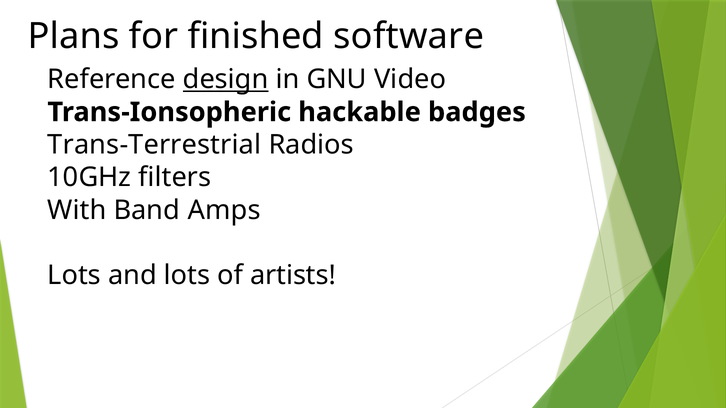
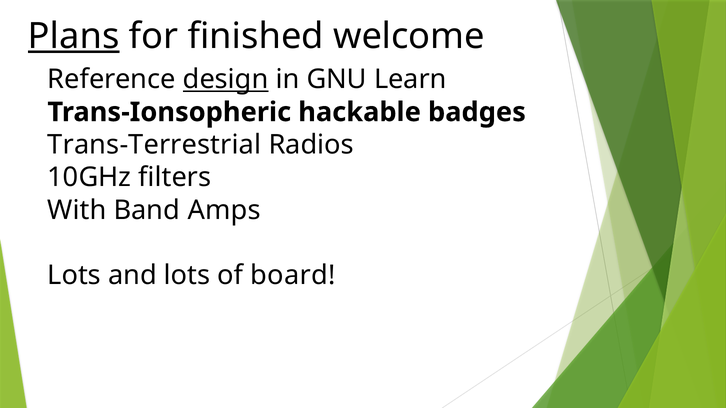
Plans underline: none -> present (74, 36)
software: software -> welcome (409, 36)
Video: Video -> Learn (410, 80)
artists: artists -> board (293, 276)
